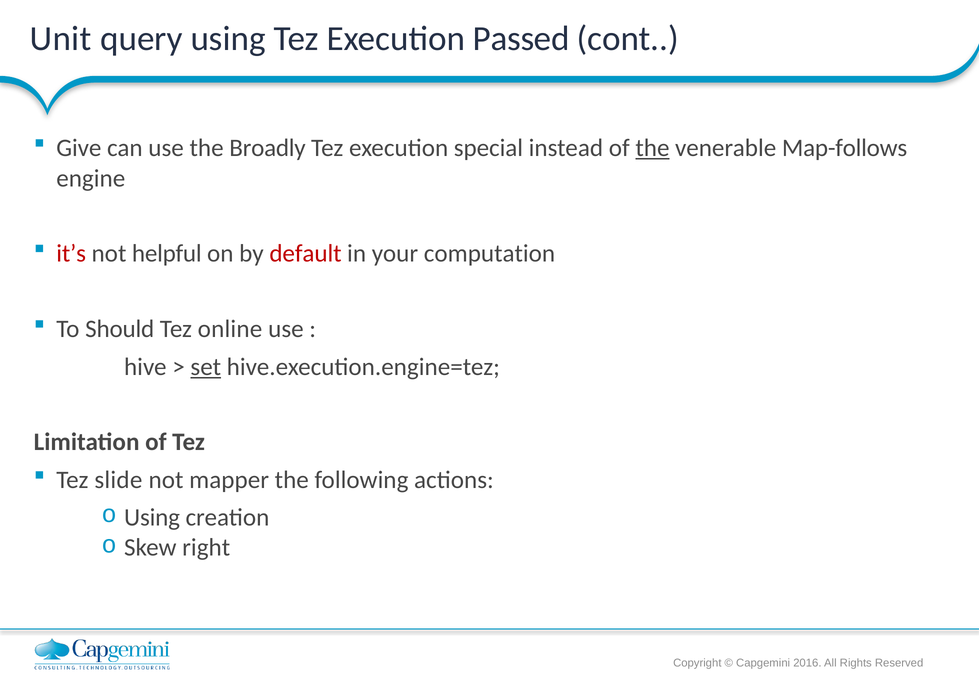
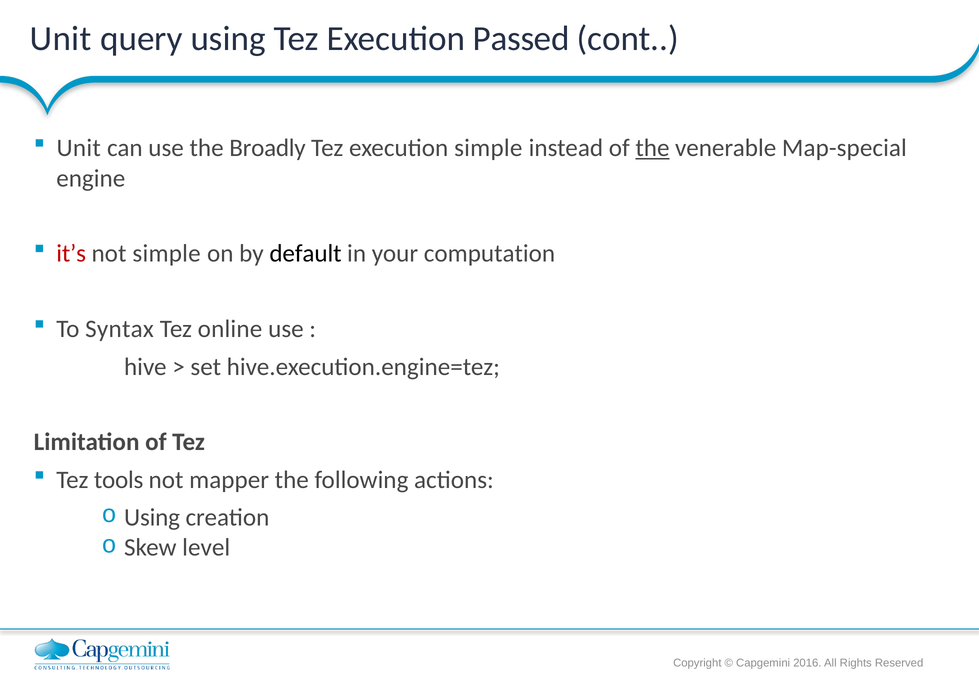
Give: Give -> Unit (79, 148)
execution special: special -> simple (488, 148)
Map-follows: Map-follows -> Map-special (844, 148)
not helpful: helpful -> simple (167, 254)
default colour: red -> black (305, 254)
Should: Should -> Syntax (120, 329)
set underline: present -> none (206, 367)
slide: slide -> tools (119, 480)
right: right -> level (206, 547)
